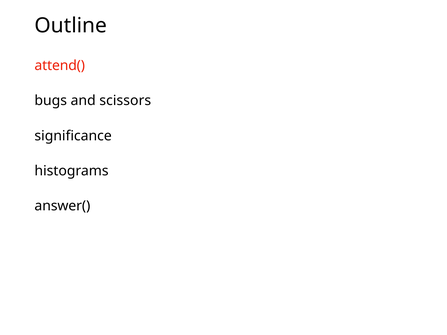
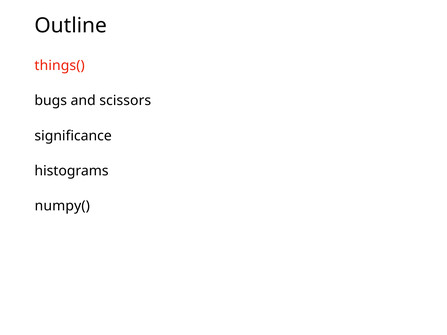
attend(: attend( -> things( (60, 66)
answer(: answer( -> numpy( (62, 206)
